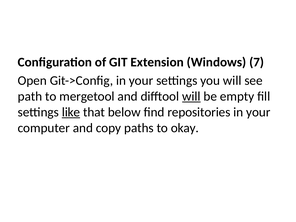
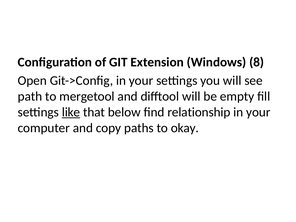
7: 7 -> 8 (257, 62)
will underline: present -> none (191, 96)
repositories: repositories -> relationship (199, 112)
